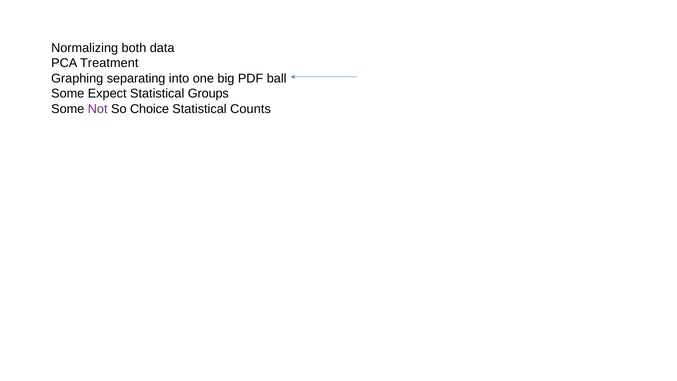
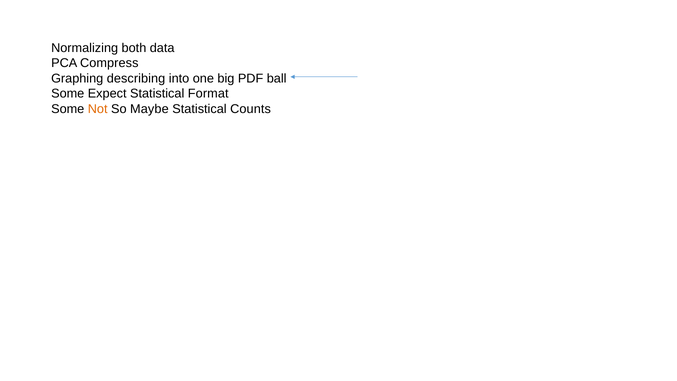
Treatment: Treatment -> Compress (109, 63)
separating: separating -> describing (136, 78)
Groups: Groups -> Format (208, 94)
Not colour: purple -> orange (98, 109)
Choice: Choice -> Maybe (149, 109)
